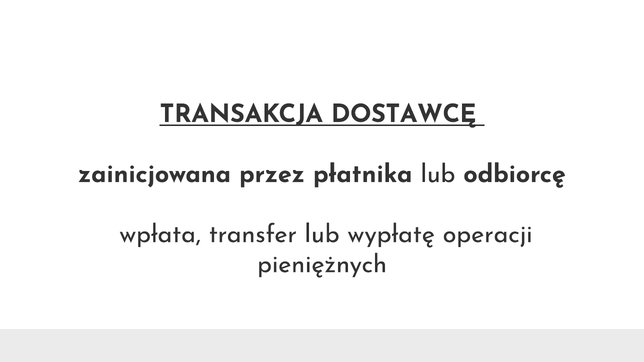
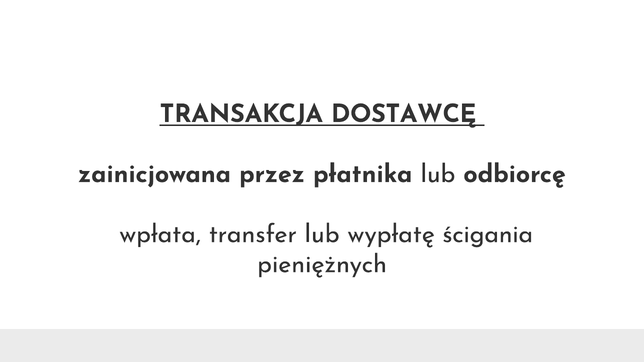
operacji: operacji -> ścigania (488, 234)
